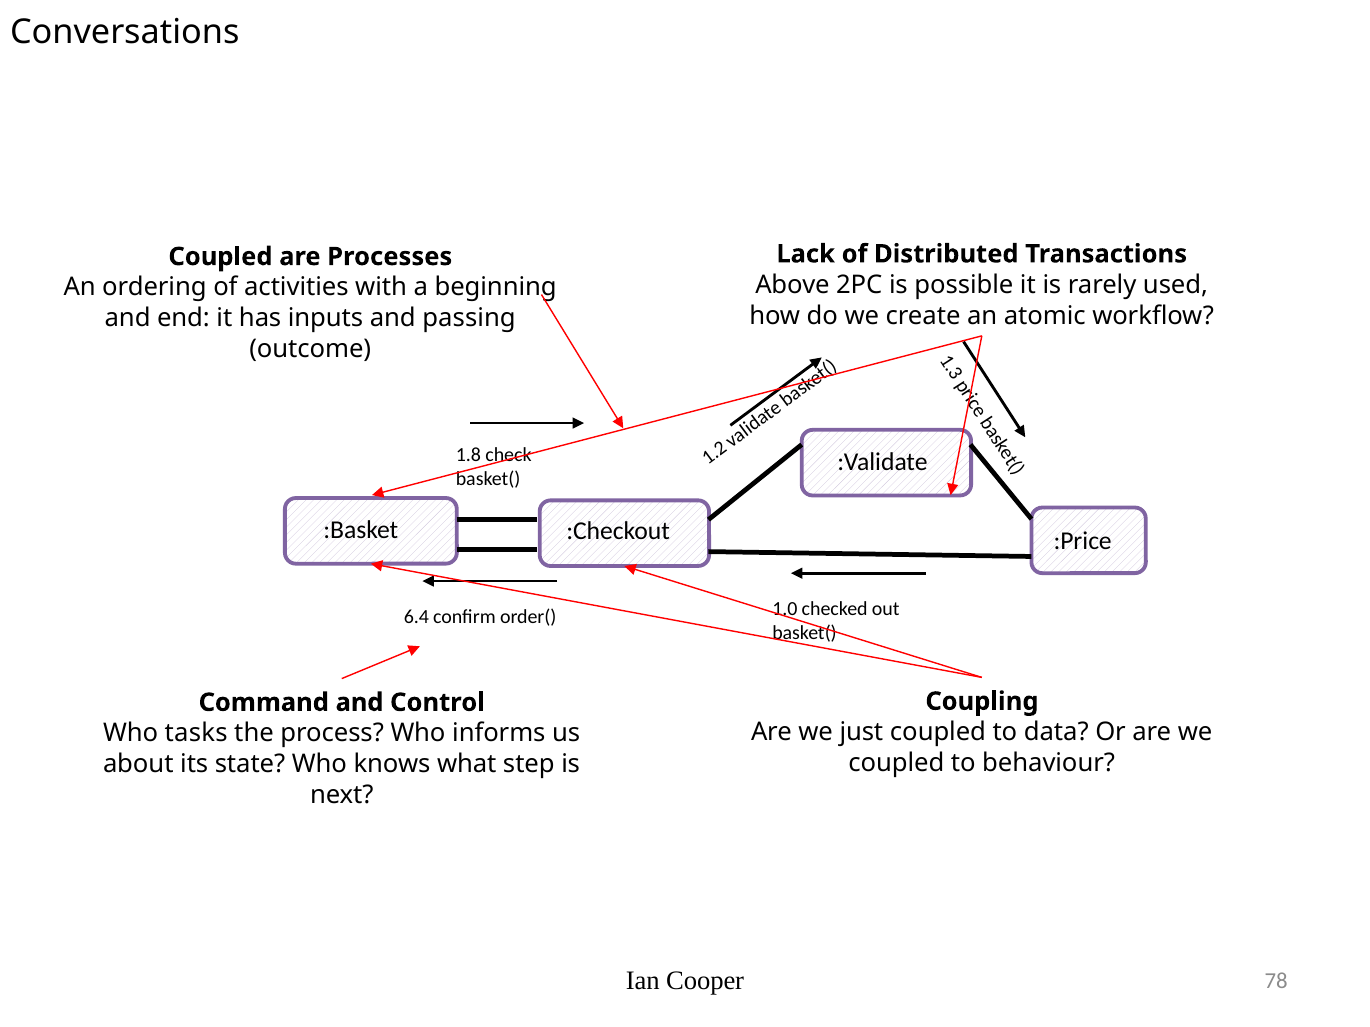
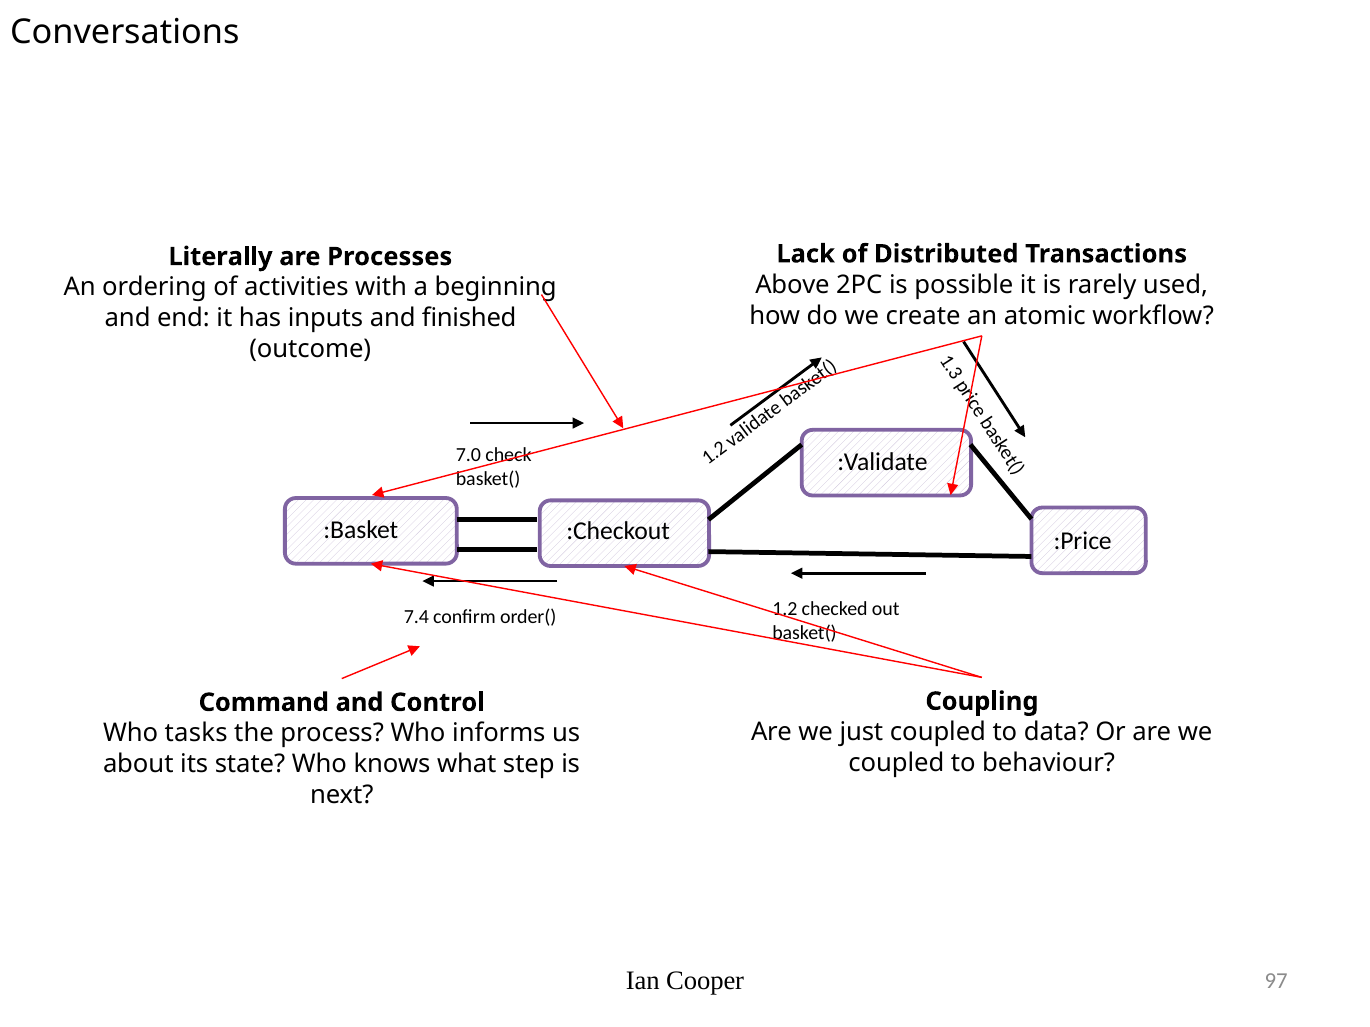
Coupled: Coupled -> Literally (220, 257)
passing: passing -> finished (469, 318)
1.8: 1.8 -> 7.0 (469, 455)
1.0: 1.0 -> 1.2 (785, 609)
6.4: 6.4 -> 7.4 (416, 617)
78: 78 -> 97 (1276, 981)
